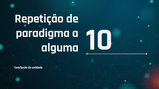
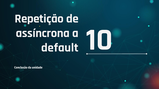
paradigma: paradigma -> assíncrona (43, 33)
alguma: alguma -> default (60, 48)
